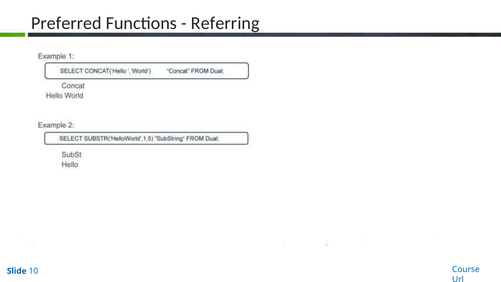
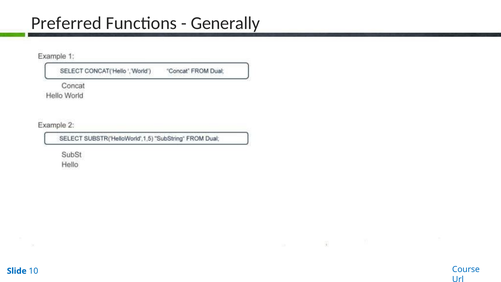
Referring: Referring -> Generally (225, 23)
